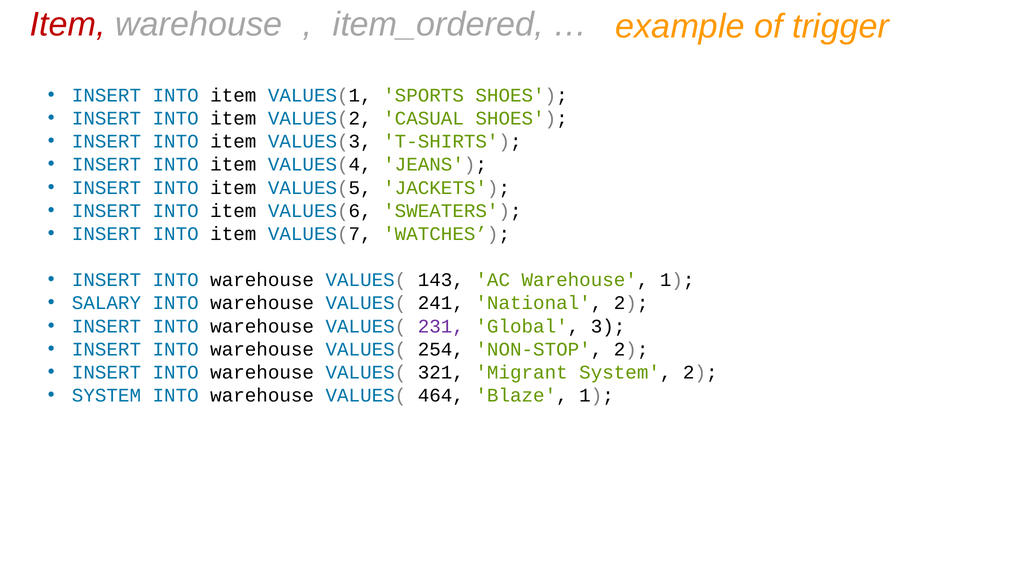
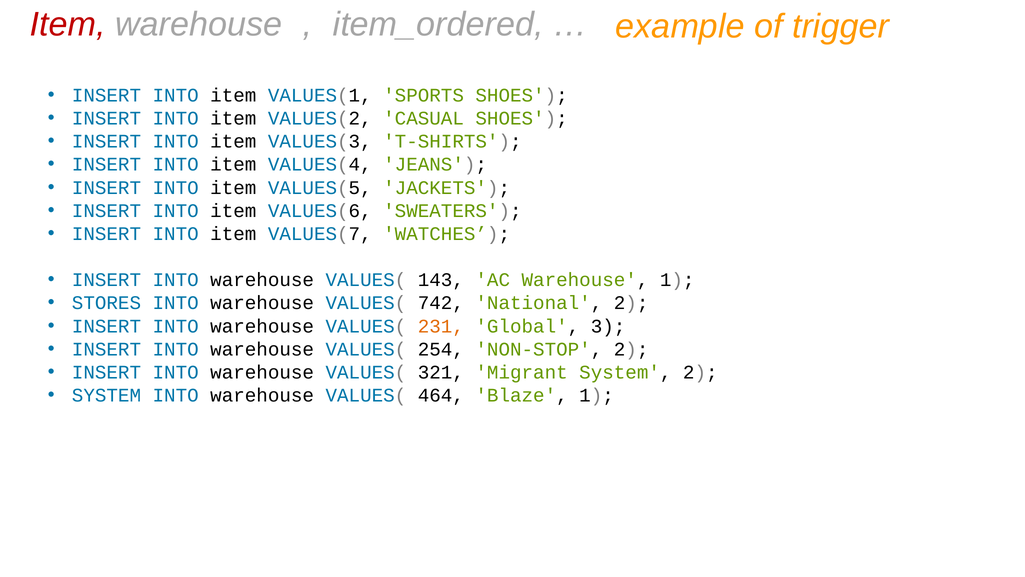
SALARY: SALARY -> STORES (106, 303)
241: 241 -> 742 (441, 303)
231 colour: purple -> orange (441, 326)
